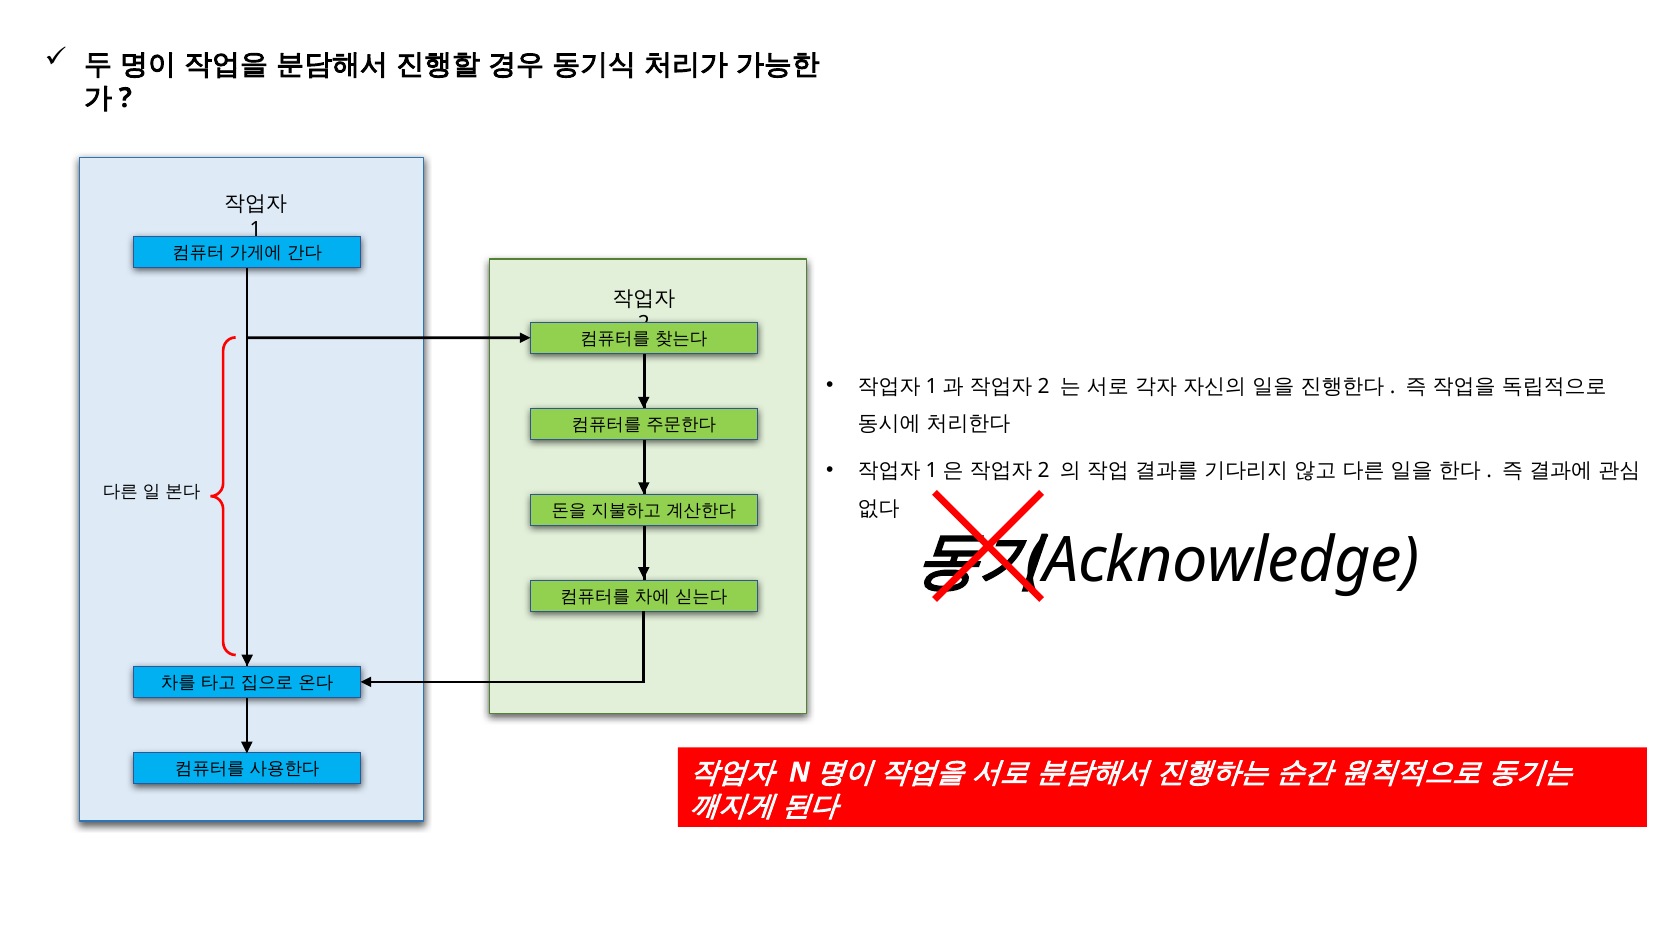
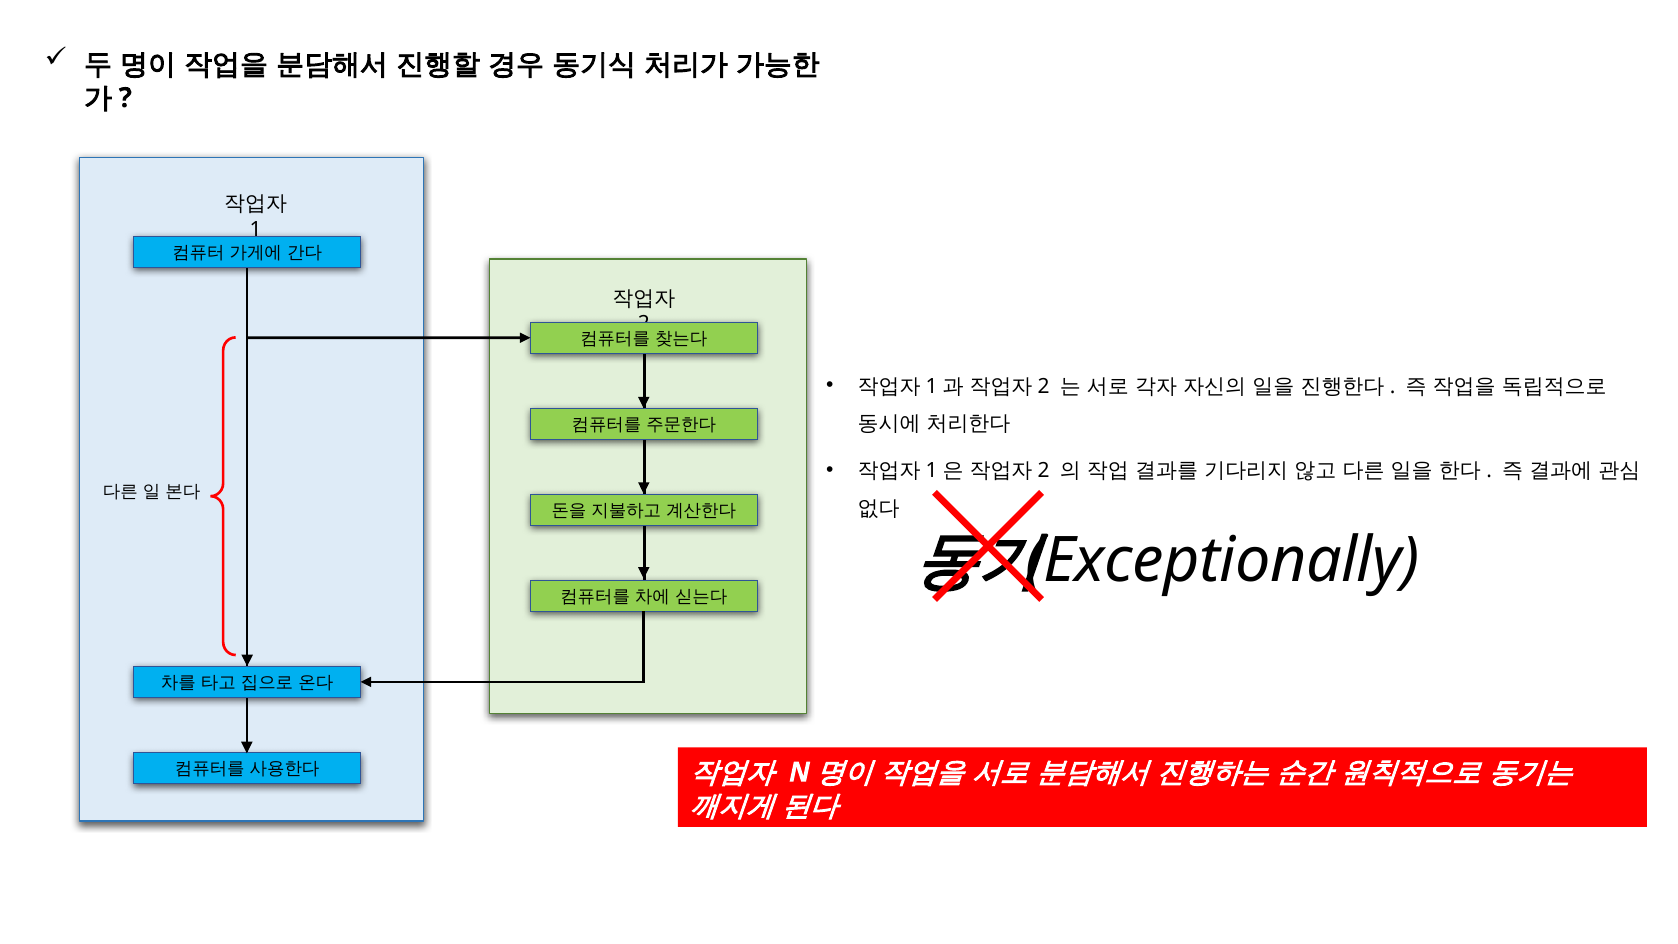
Acknowledge: Acknowledge -> Exceptionally (1223, 560)
